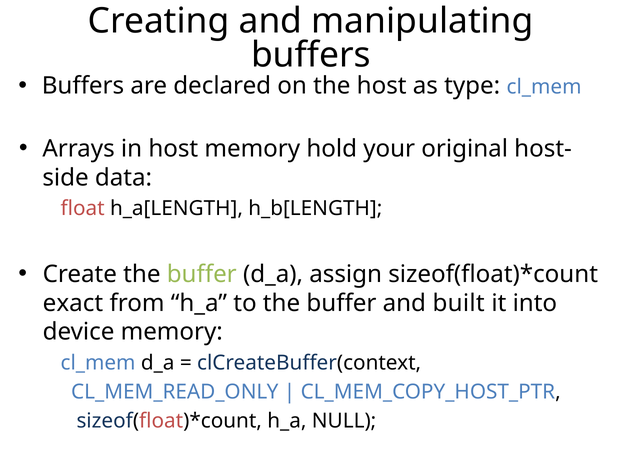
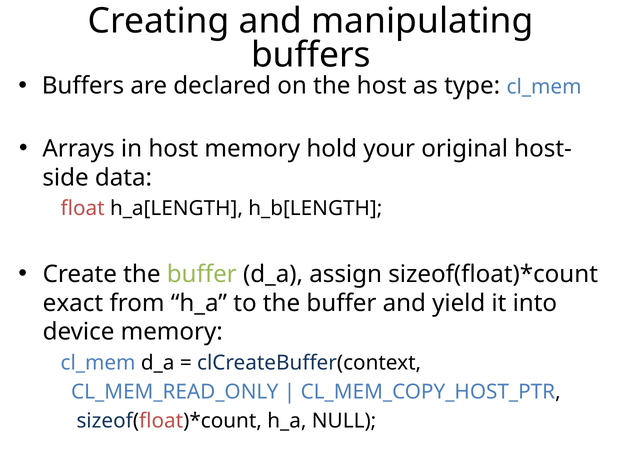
built: built -> yield (459, 303)
